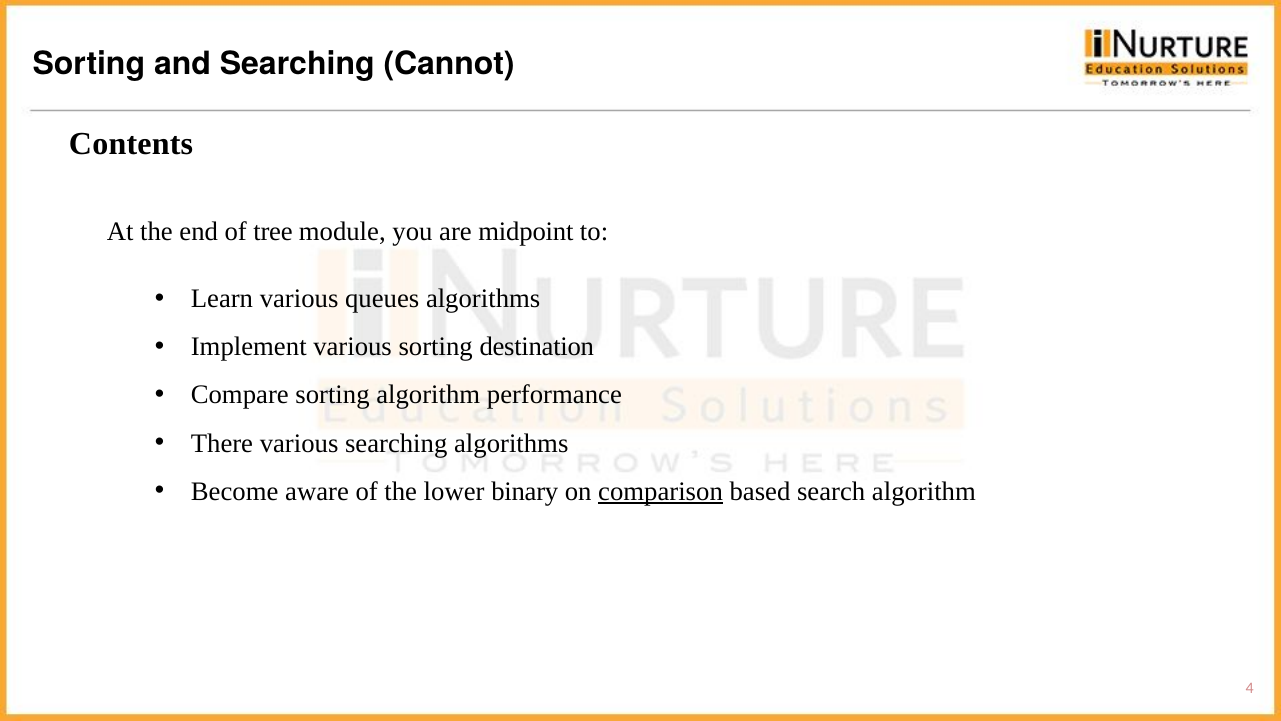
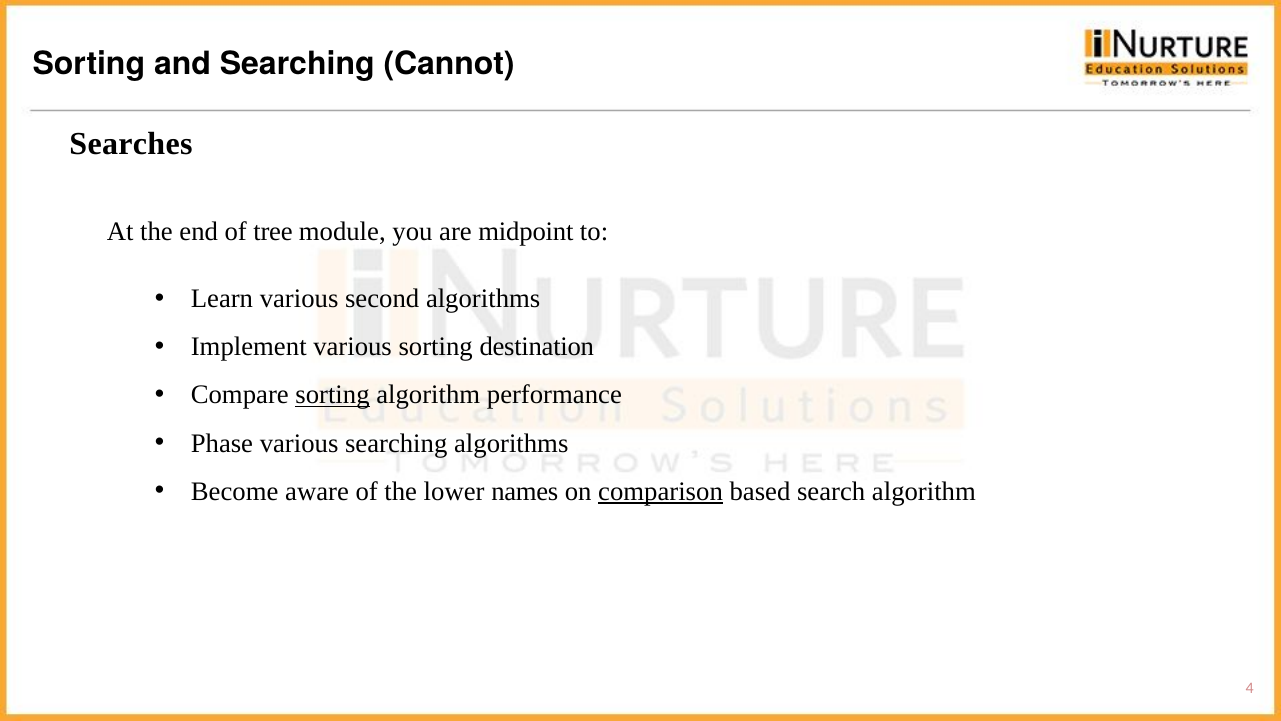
Contents: Contents -> Searches (131, 144)
queues: queues -> second (382, 299)
sorting underline: none -> present (332, 395)
There: There -> Phase (222, 443)
binary: binary -> names (525, 491)
